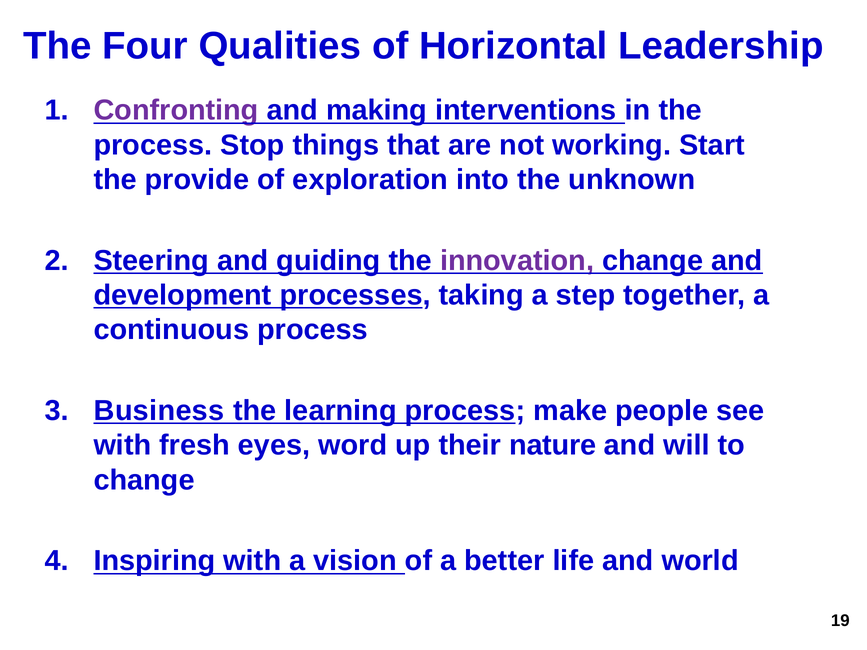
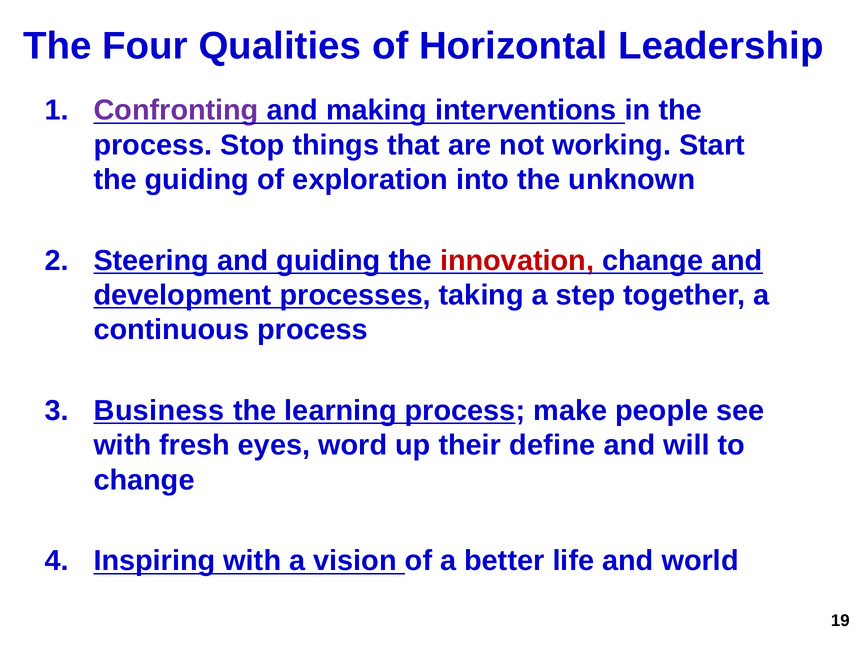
the provide: provide -> guiding (197, 180)
innovation colour: purple -> red (517, 261)
nature: nature -> define (552, 446)
